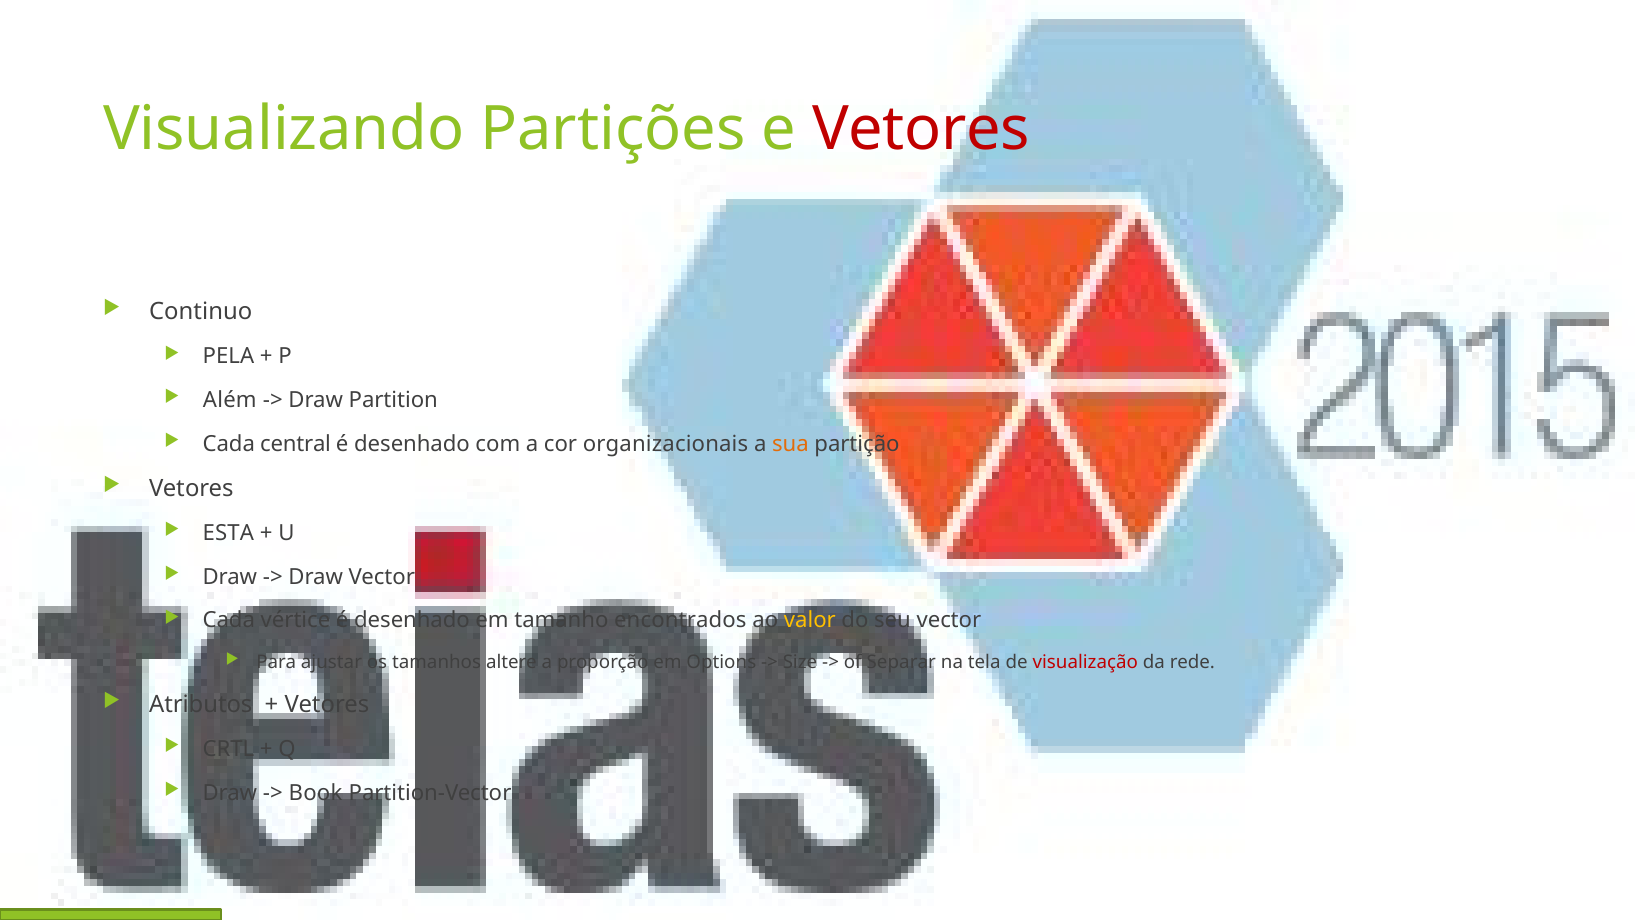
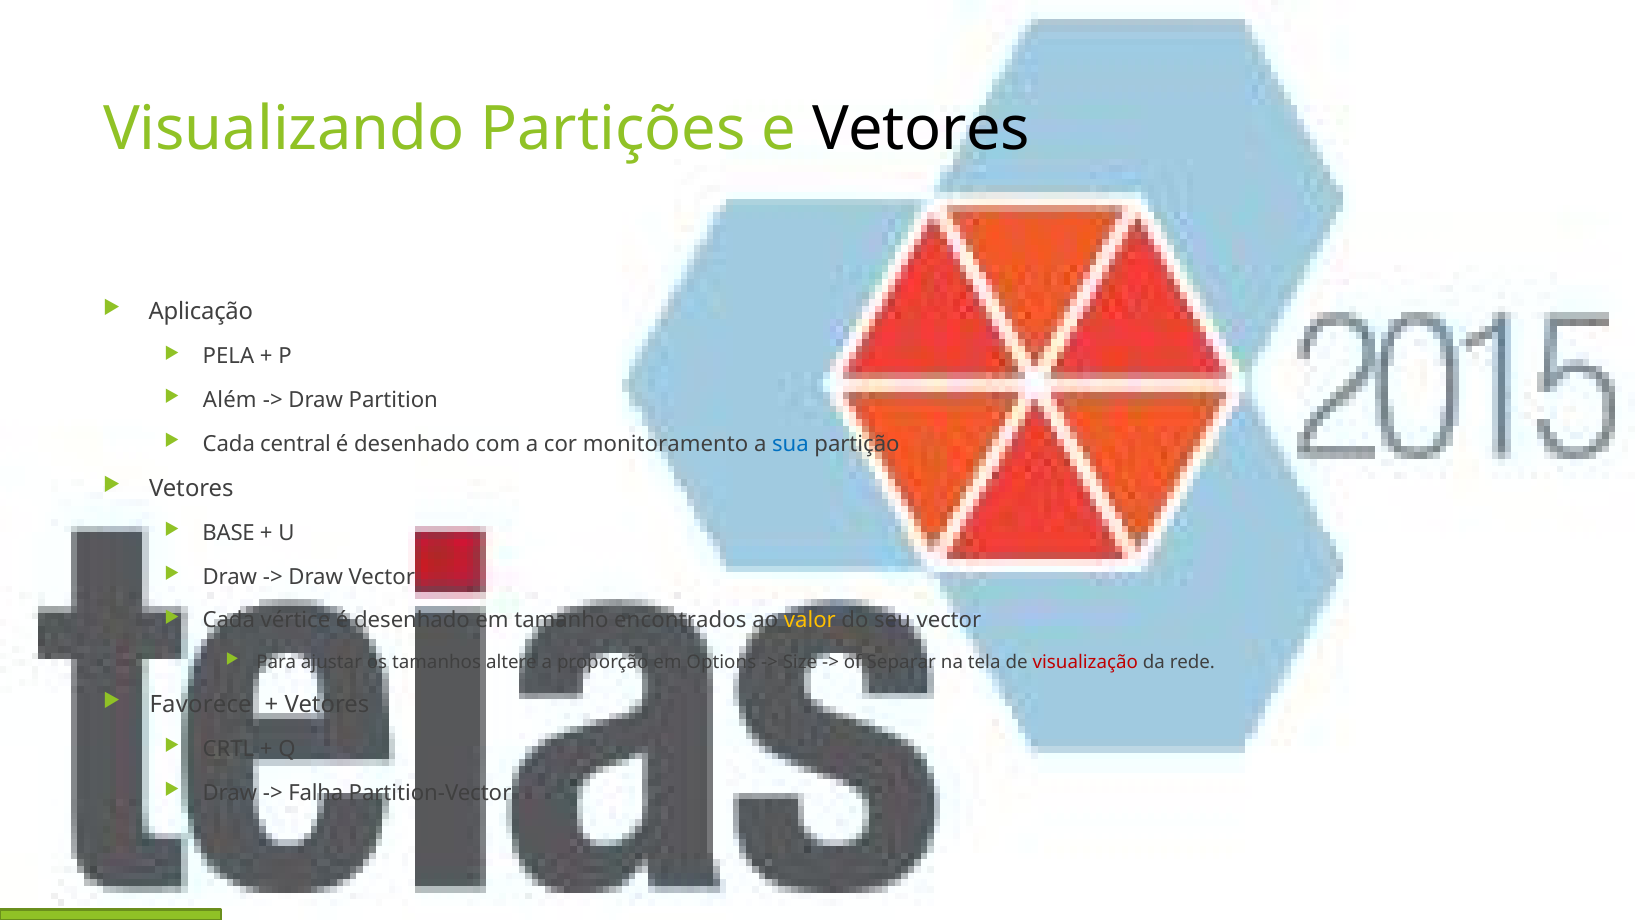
Vetores colour: red -> black (921, 129)
Continuo: Continuo -> Aplicação (201, 312)
organizacionais: organizacionais -> monitoramento (666, 444)
sua colour: orange -> blue (790, 444)
ESTA: ESTA -> BASE (229, 533)
Atributos: Atributos -> Favorece (201, 705)
Book: Book -> Falha (316, 793)
